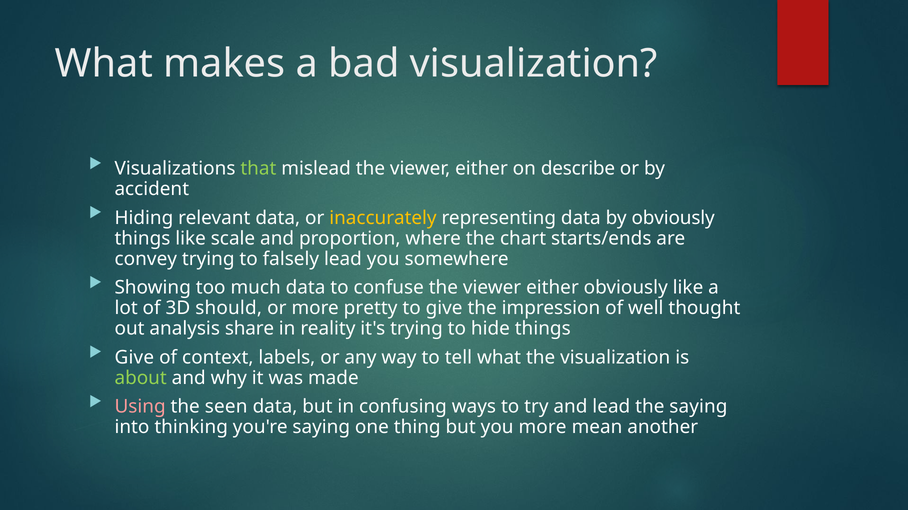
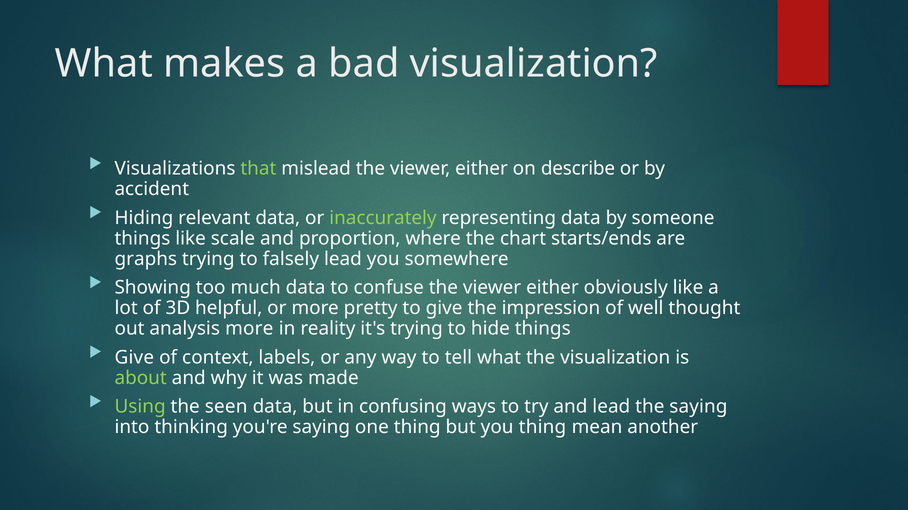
inaccurately colour: yellow -> light green (383, 218)
by obviously: obviously -> someone (673, 218)
convey: convey -> graphs (146, 259)
should: should -> helpful (229, 309)
analysis share: share -> more (249, 329)
Using colour: pink -> light green (140, 407)
you more: more -> thing (542, 428)
